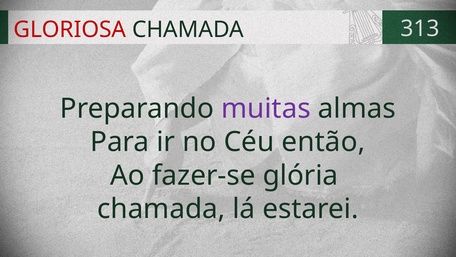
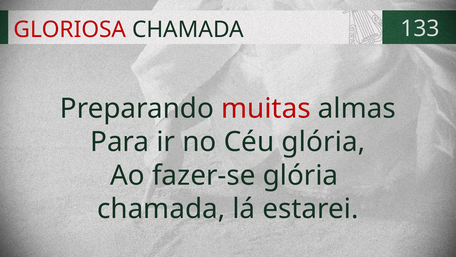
313: 313 -> 133 (420, 29)
muitas colour: purple -> red (266, 108)
Céu então: então -> glória (323, 142)
